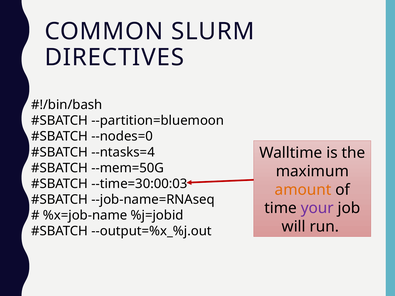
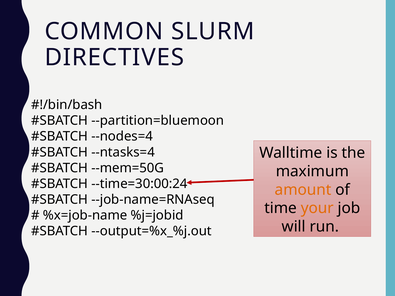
--nodes=0: --nodes=0 -> --nodes=4 (122, 137)
--time=30:00:03: --time=30:00:03 -> --time=30:00:24 (139, 184)
your colour: purple -> orange (317, 208)
